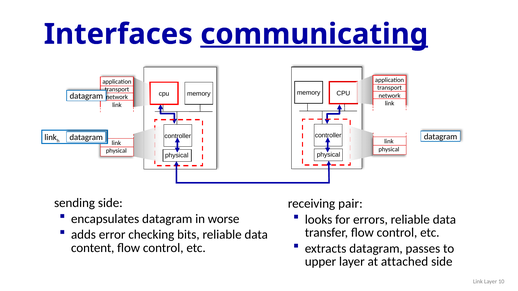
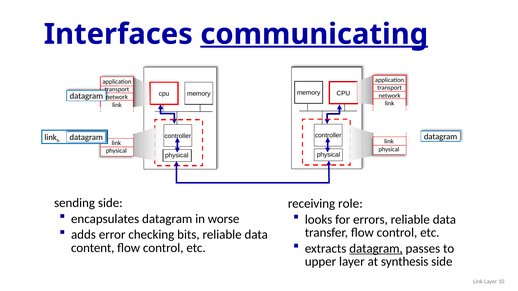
pair: pair -> role (350, 204)
datagram underline: none -> present (376, 249)
attached: attached -> synthesis (405, 262)
